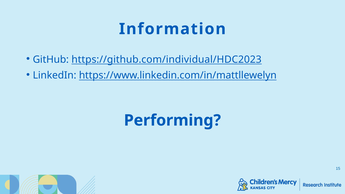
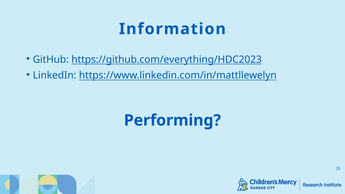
https://github.com/individual/HDC2023: https://github.com/individual/HDC2023 -> https://github.com/everything/HDC2023 (167, 59)
